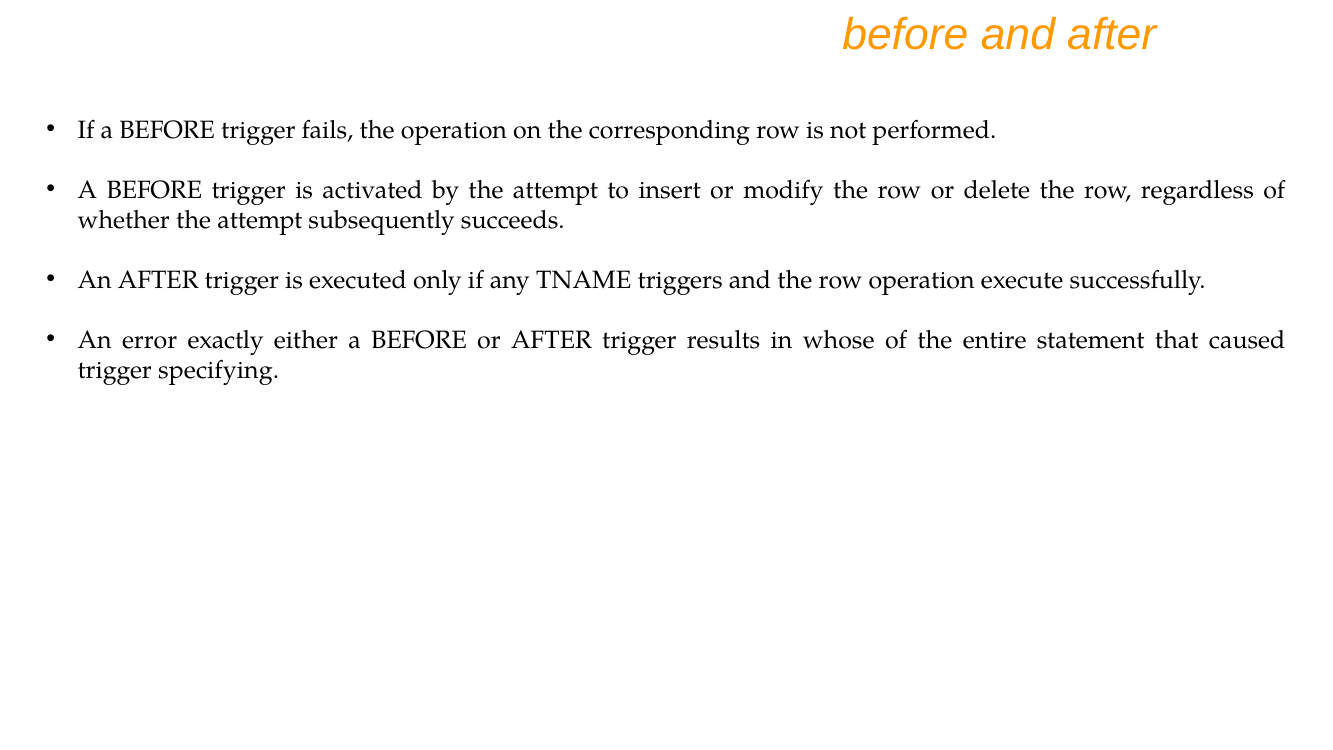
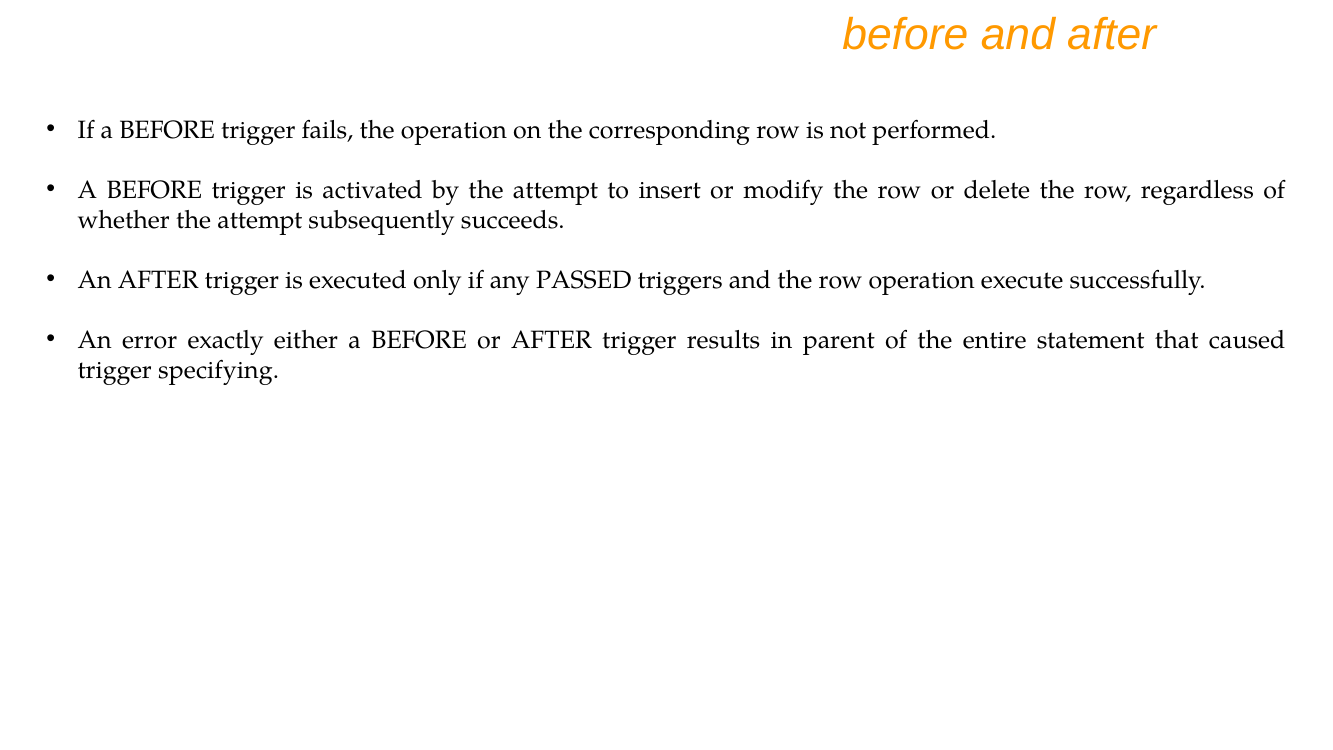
TNAME: TNAME -> PASSED (584, 280)
whose: whose -> parent (839, 340)
